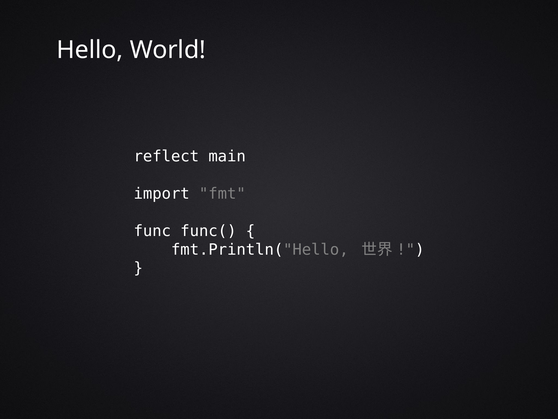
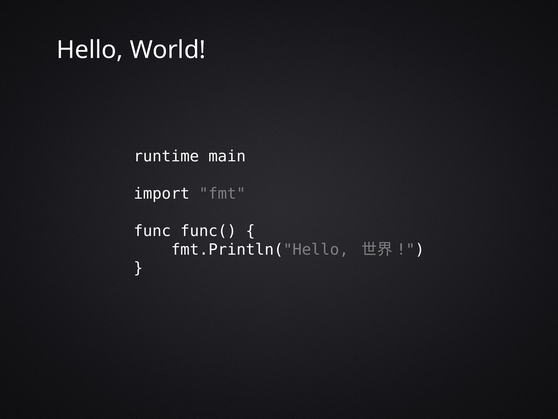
reflect: reflect -> runtime (166, 156)
